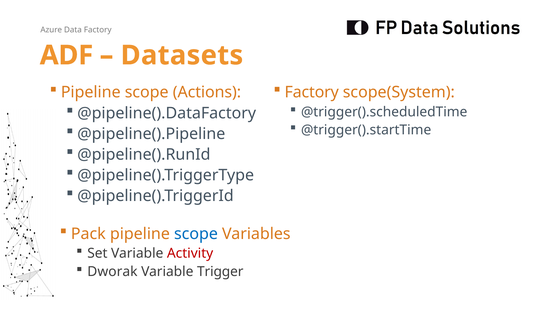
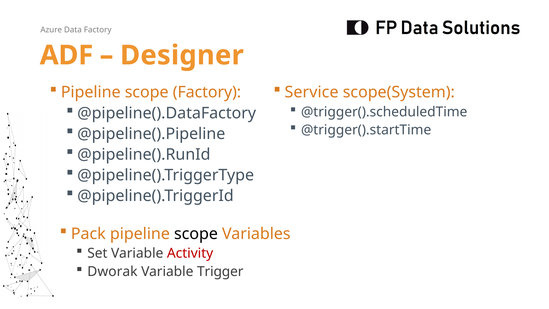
Datasets: Datasets -> Designer (182, 55)
scope Actions: Actions -> Factory (207, 92)
Factory: Factory -> Service (312, 92)
scope colour: blue -> black (196, 234)
